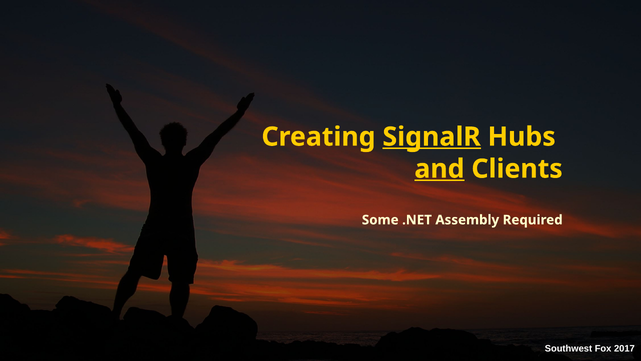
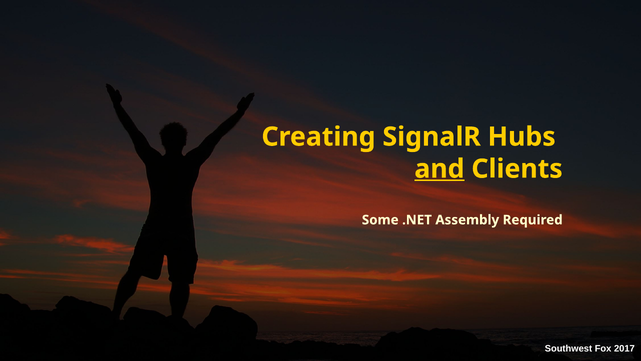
SignalR underline: present -> none (432, 137)
